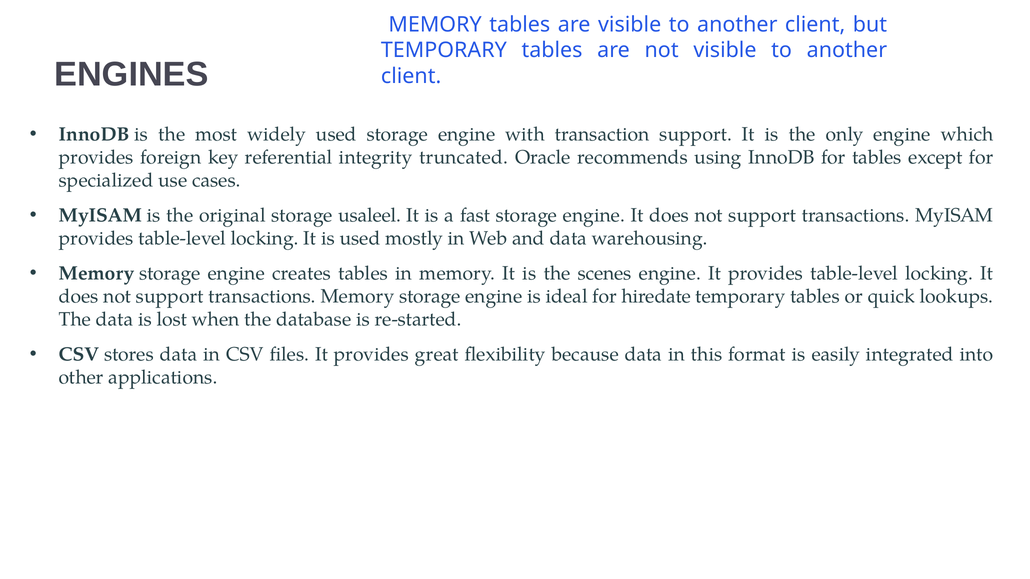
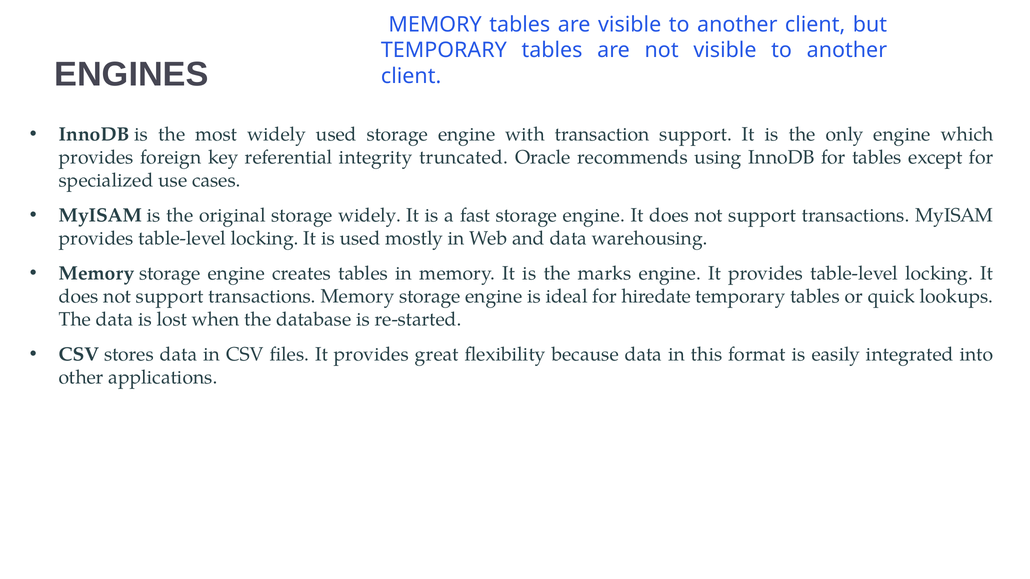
storage usaleel: usaleel -> widely (370, 215)
scenes: scenes -> marks (605, 273)
